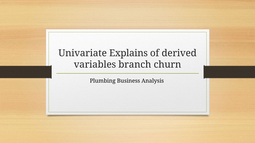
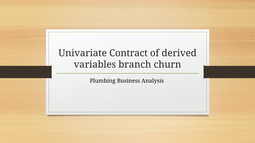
Explains: Explains -> Contract (128, 53)
